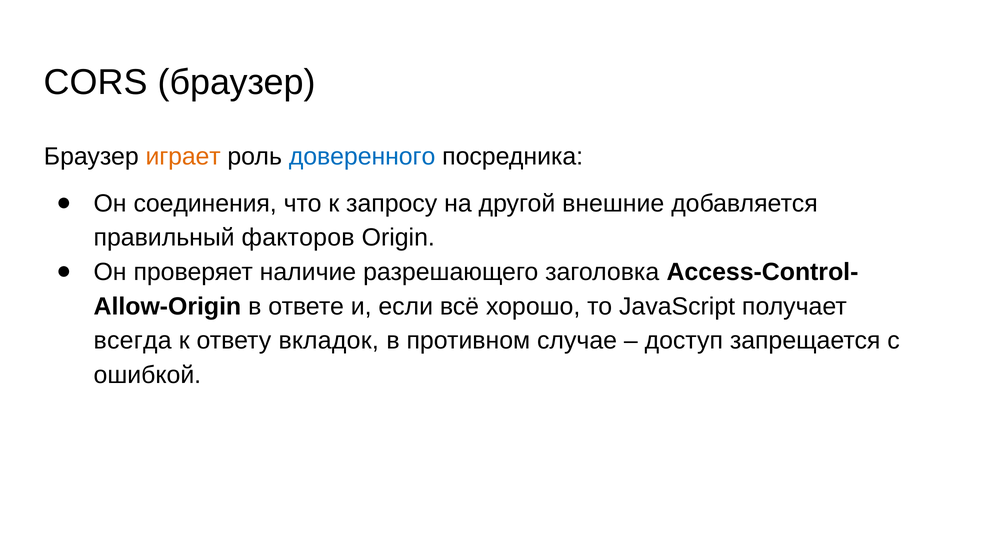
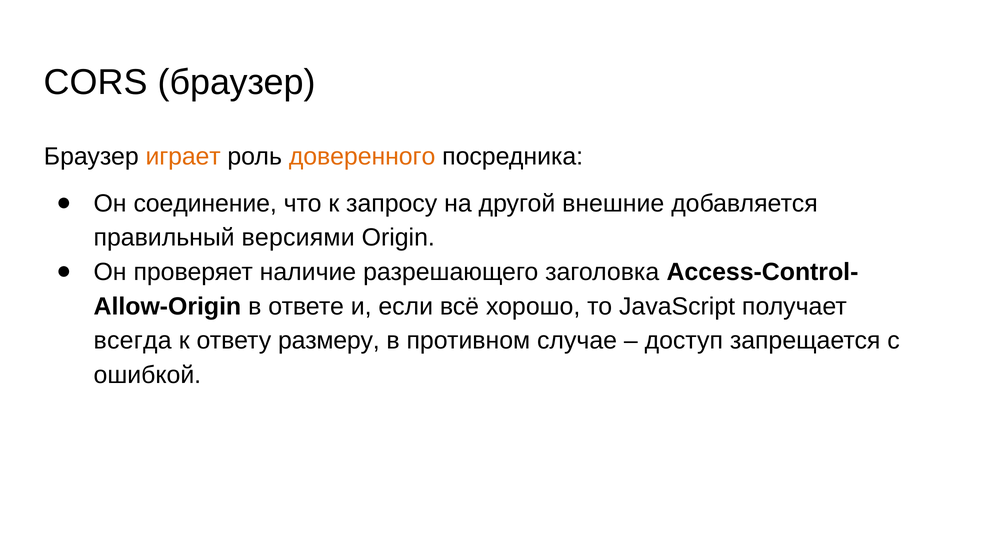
доверенного colour: blue -> orange (362, 156)
соединения: соединения -> соединение (205, 203)
факторов: факторов -> версиями (298, 238)
вкладок: вкладок -> размеру (329, 341)
